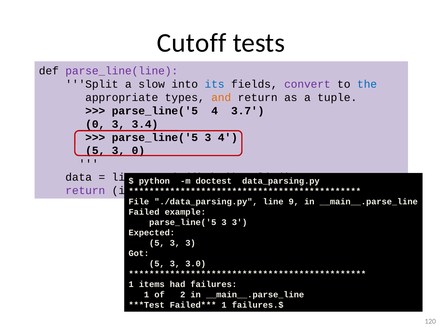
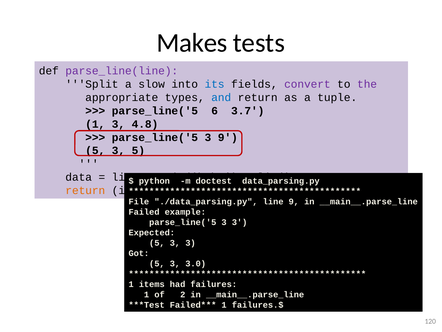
Cutoff: Cutoff -> Makes (192, 43)
the colour: blue -> purple (367, 84)
and colour: orange -> blue (221, 97)
parse_line('5 4: 4 -> 6 (215, 111)
0: 0 -> 1 (95, 124)
3.4: 3.4 -> 4.8 (145, 124)
3 4: 4 -> 9 (228, 137)
3 0: 0 -> 5 (138, 150)
return colour: purple -> orange (85, 190)
